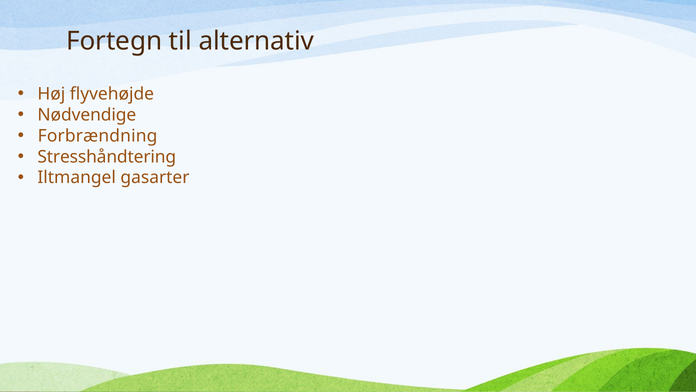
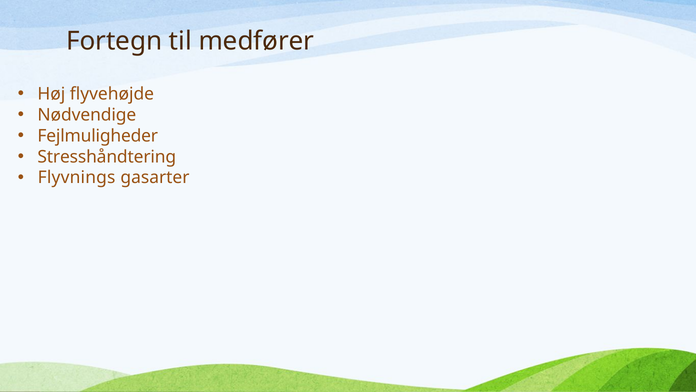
alternativ: alternativ -> medfører (256, 41)
Forbrændning: Forbrændning -> Fejlmuligheder (98, 136)
Iltmangel: Iltmangel -> Flyvnings (77, 178)
